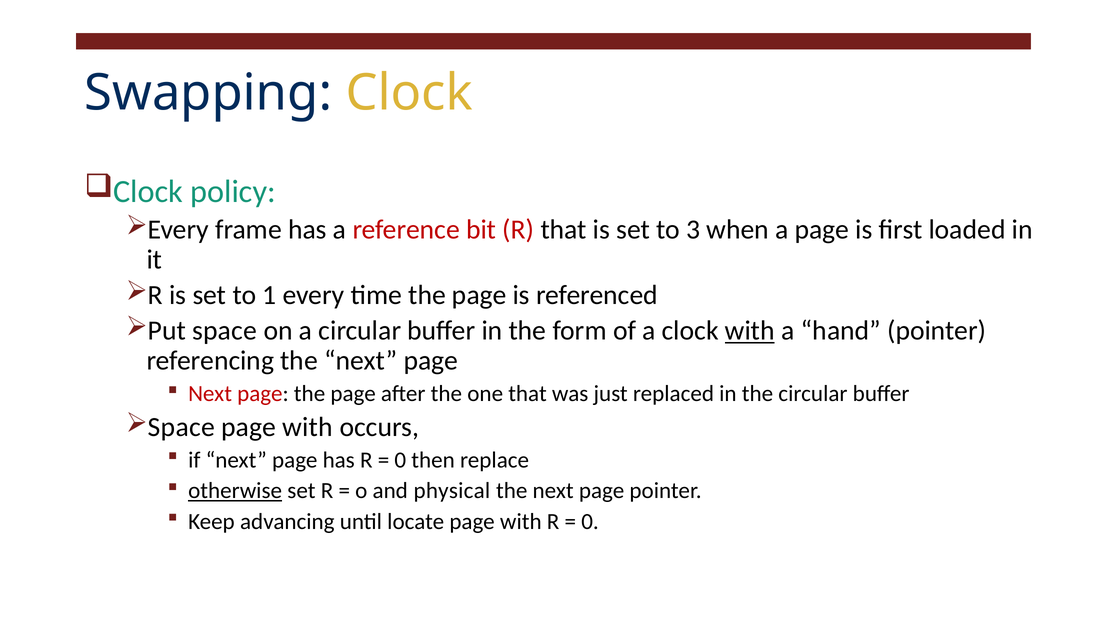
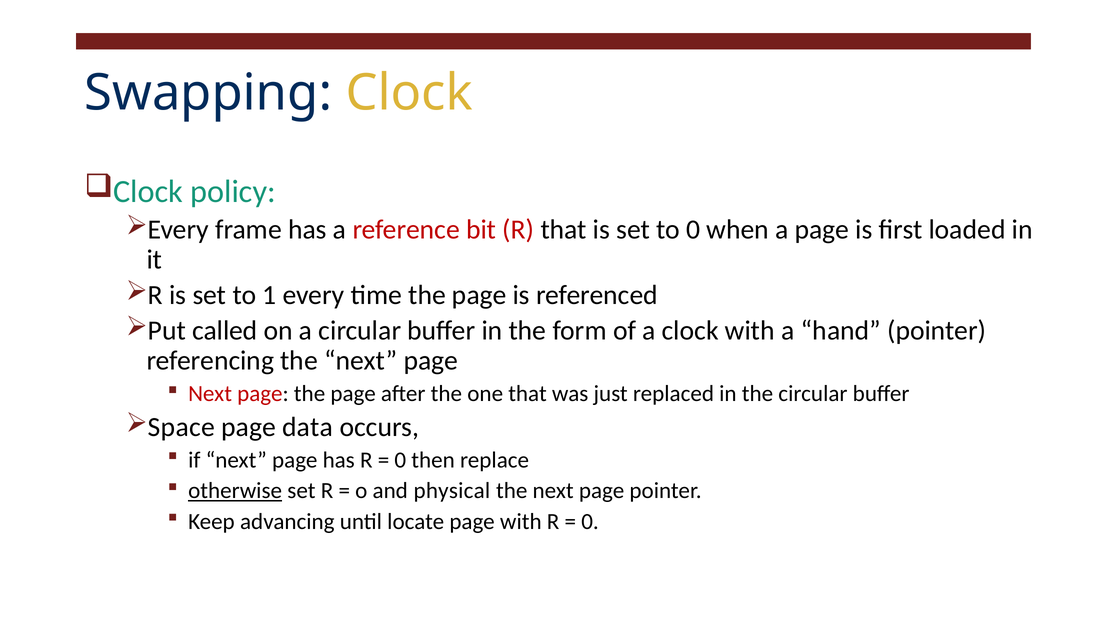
to 3: 3 -> 0 (693, 229)
Put space: space -> called (225, 331)
with underline: present -> none (750, 331)
with: with -> data (308, 427)
